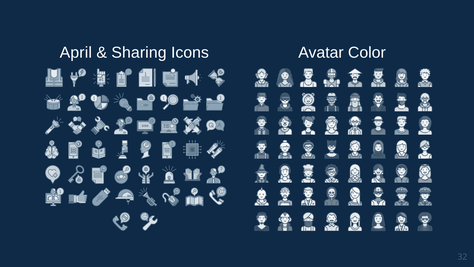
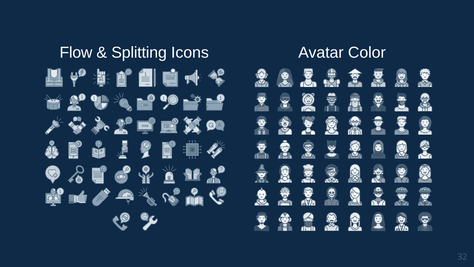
April: April -> Flow (76, 52)
Sharing: Sharing -> Splitting (139, 52)
